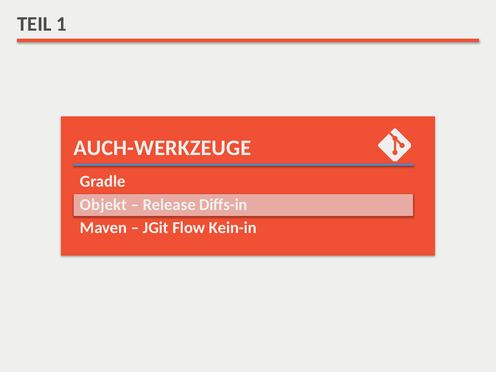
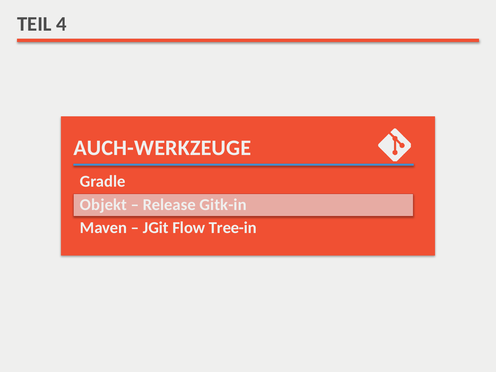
1: 1 -> 4 (61, 24)
Diffs-in: Diffs-in -> Gitk-in (223, 205)
Kein-in: Kein-in -> Tree-in (233, 228)
